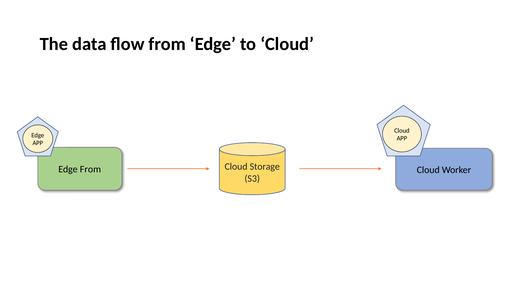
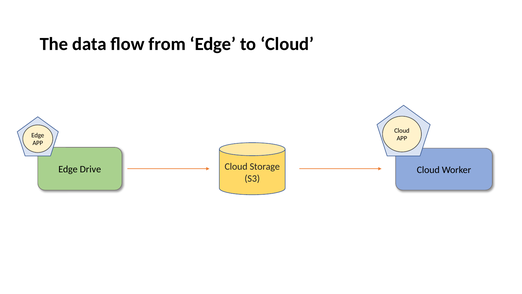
Edge From: From -> Drive (90, 169)
